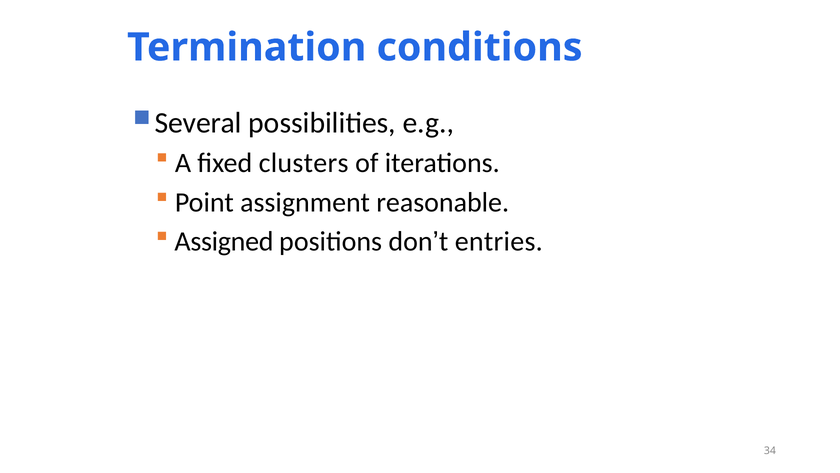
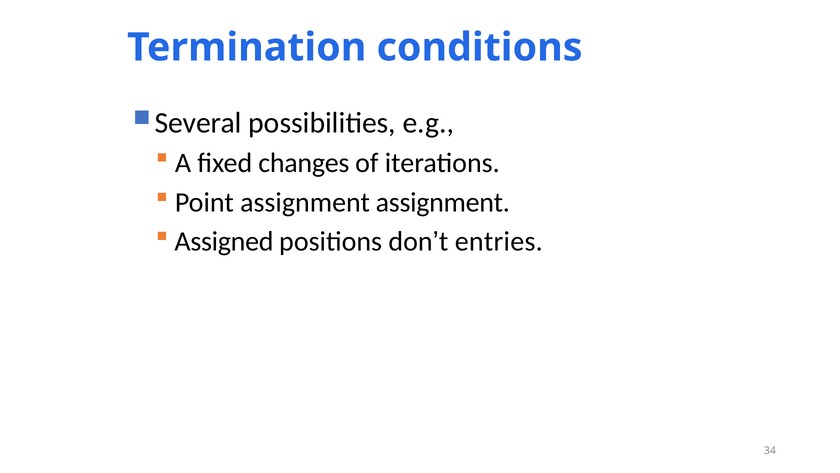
clusters: clusters -> changes (304, 163)
assignment reasonable: reasonable -> assignment (443, 202)
